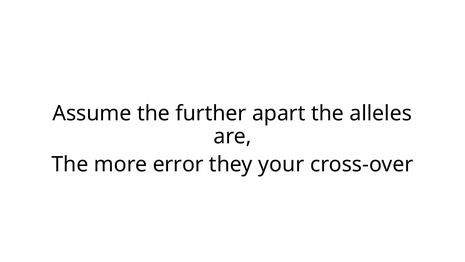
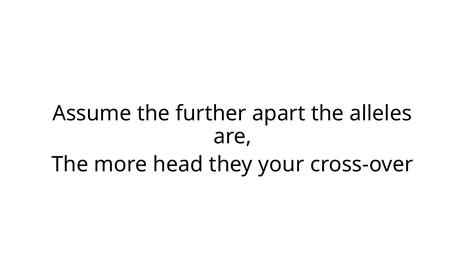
error: error -> head (178, 164)
